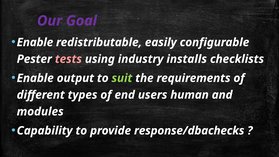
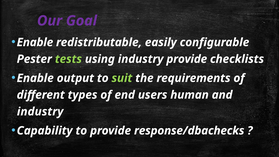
tests colour: pink -> light green (68, 59)
industry installs: installs -> provide (187, 59)
modules: modules -> industry (40, 112)
